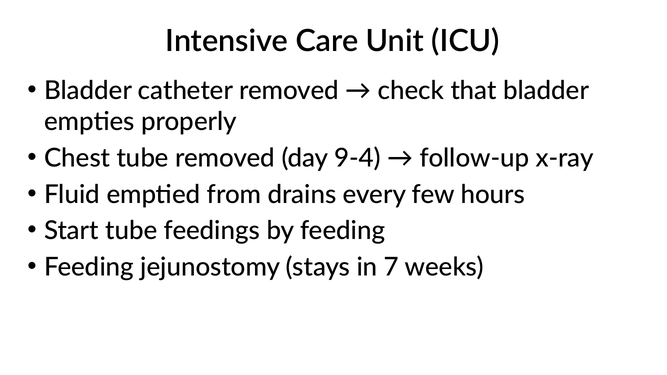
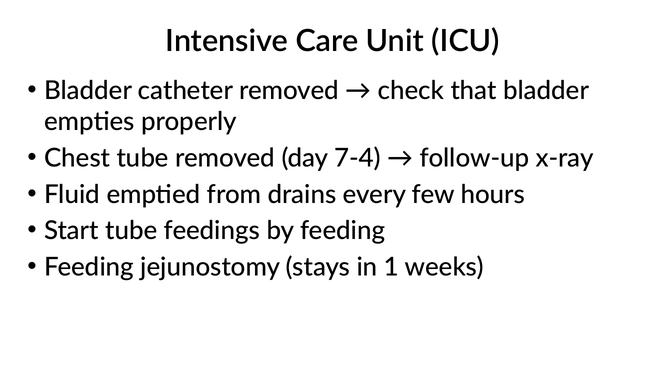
9-4: 9-4 -> 7-4 (358, 158)
7: 7 -> 1 (391, 267)
